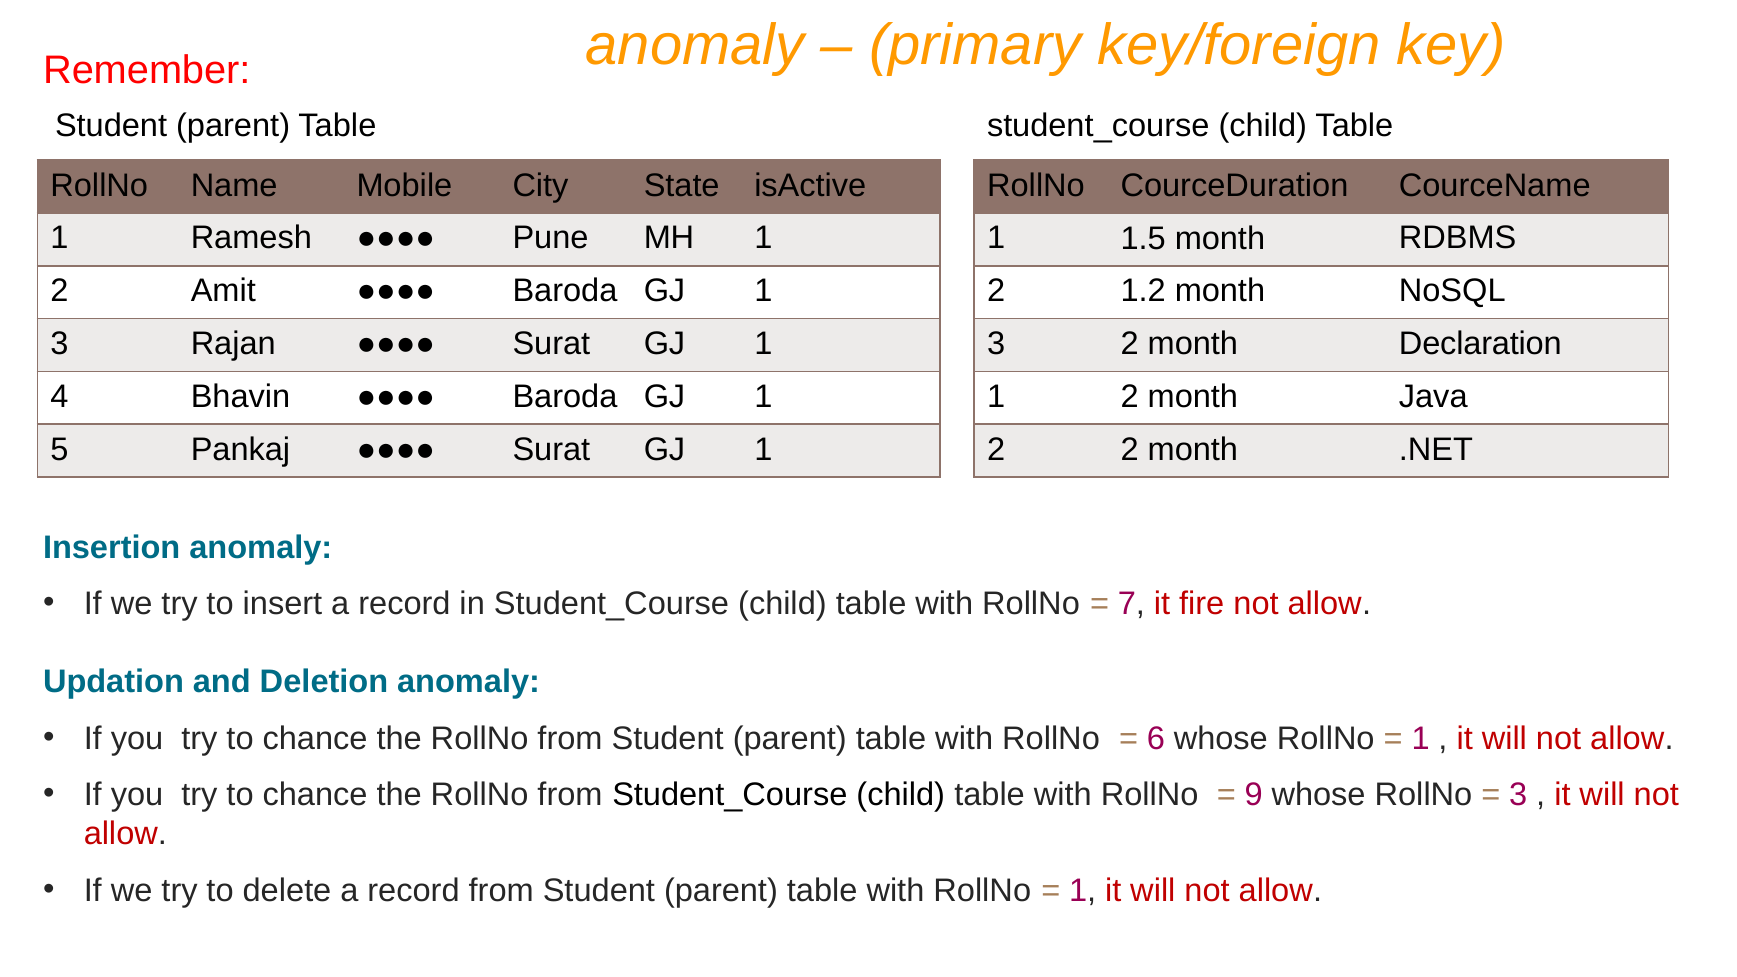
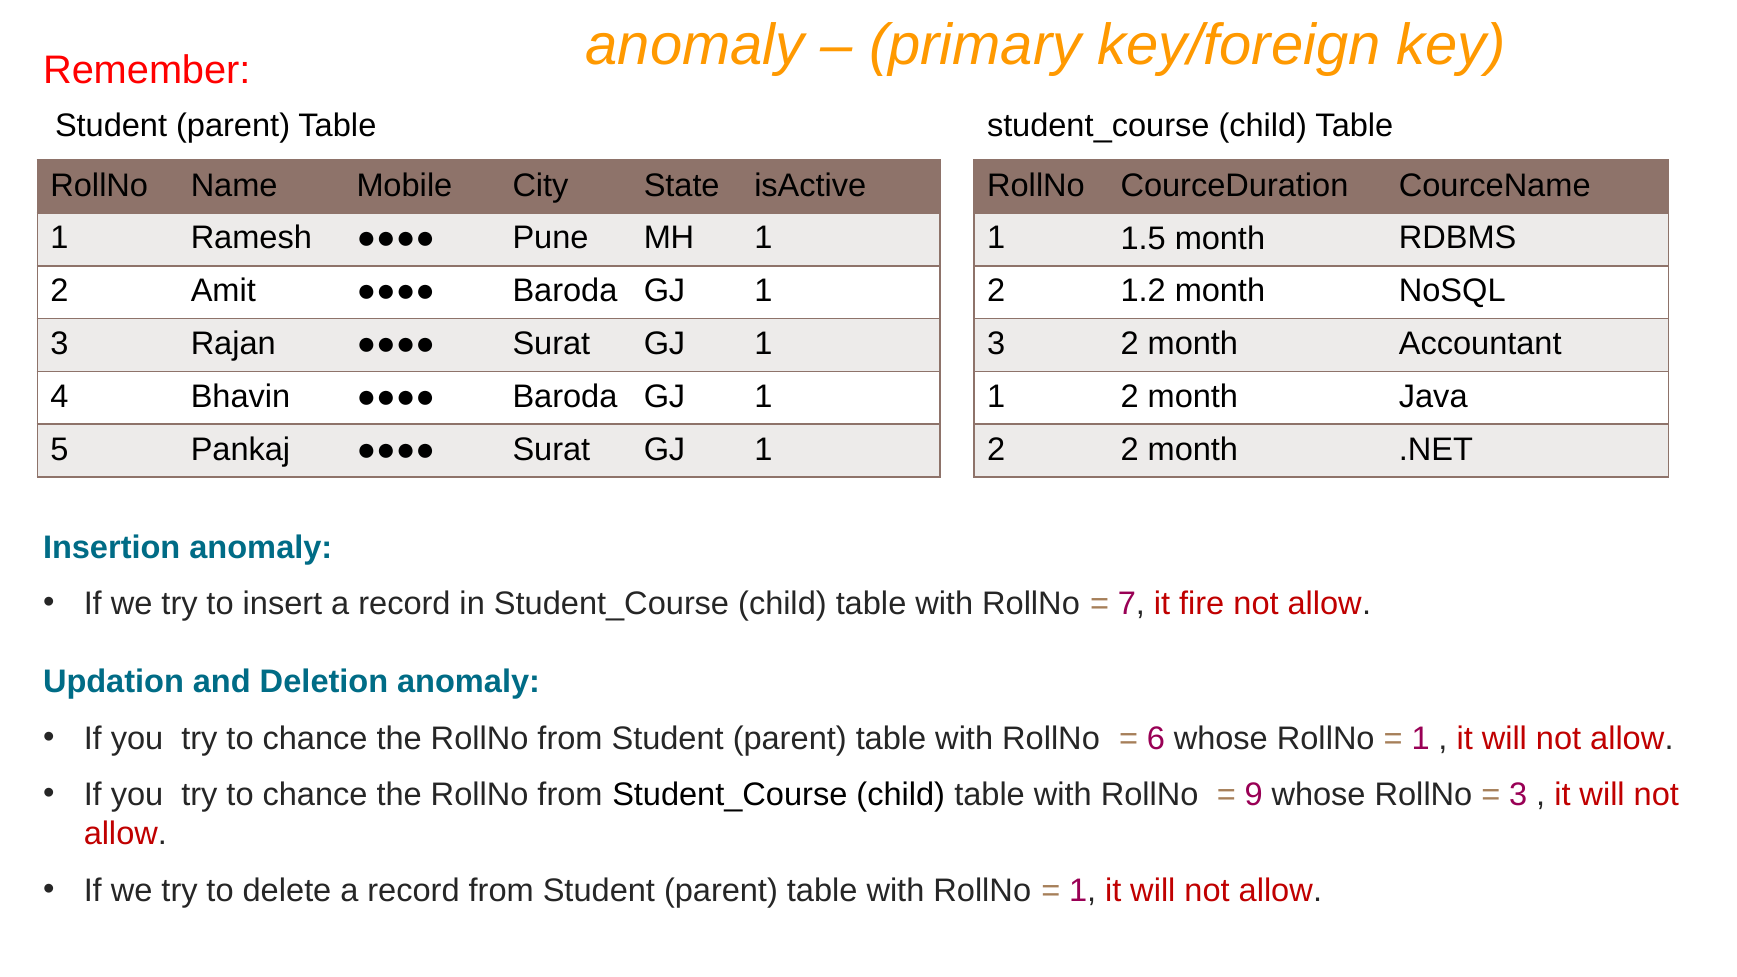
Declaration: Declaration -> Accountant (1480, 344)
